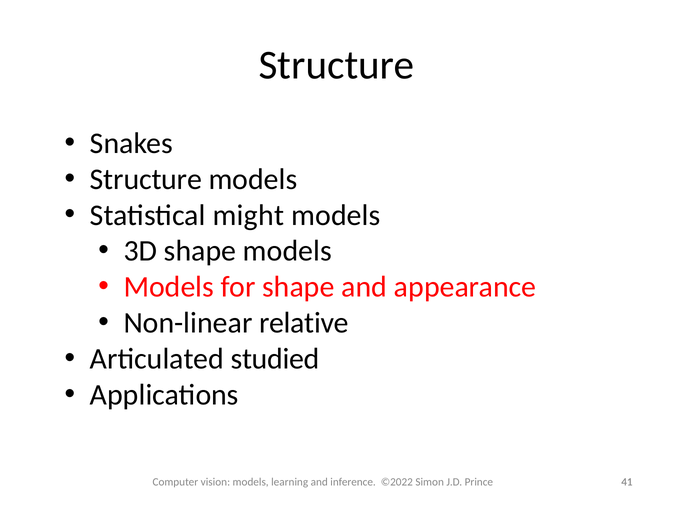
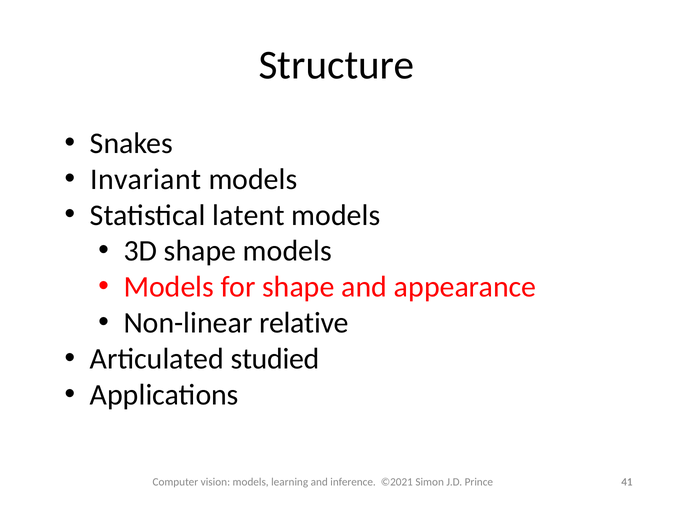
Structure: Structure -> Invariant (146, 179)
might: might -> latent (248, 215)
©2022: ©2022 -> ©2021 (397, 482)
